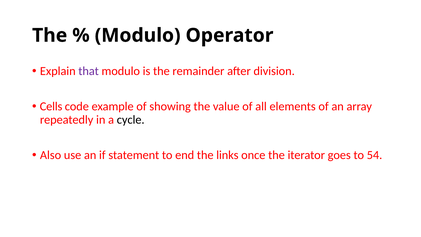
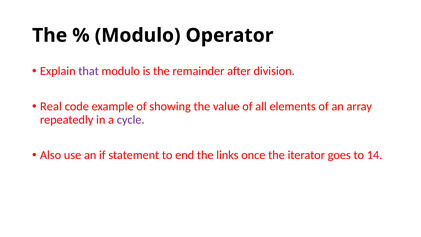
Cells: Cells -> Real (51, 106)
cycle colour: black -> purple (131, 120)
54: 54 -> 14 (375, 155)
